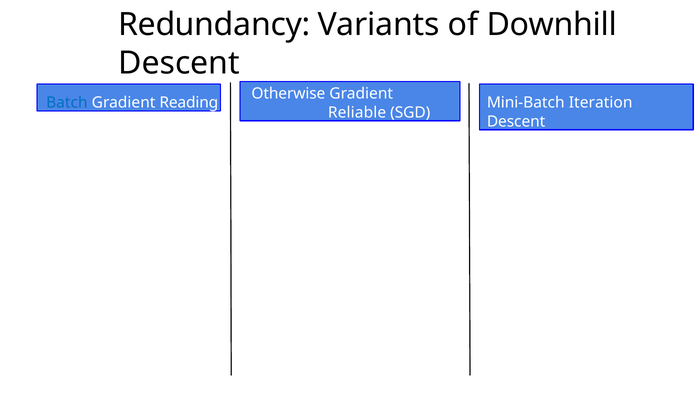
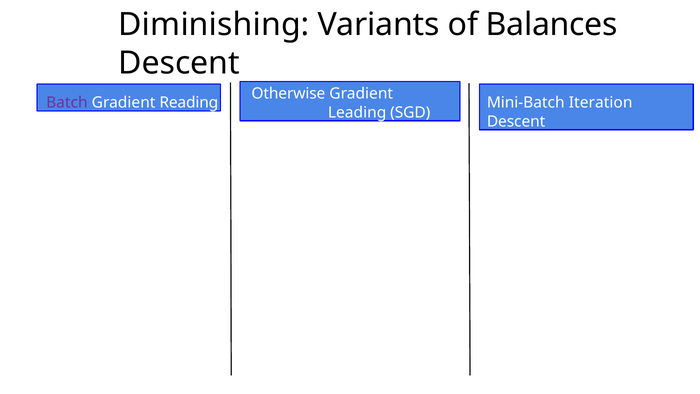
Redundancy: Redundancy -> Diminishing (214, 25)
Downhill: Downhill -> Balances (552, 25)
Batch colour: blue -> purple (67, 103)
Reliable: Reliable -> Leading (357, 112)
